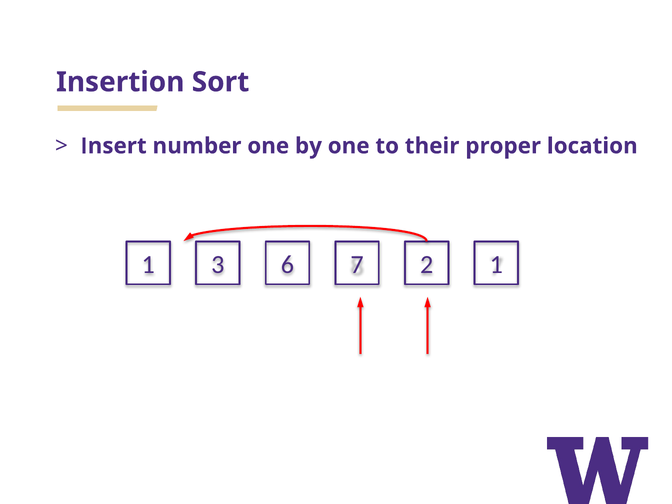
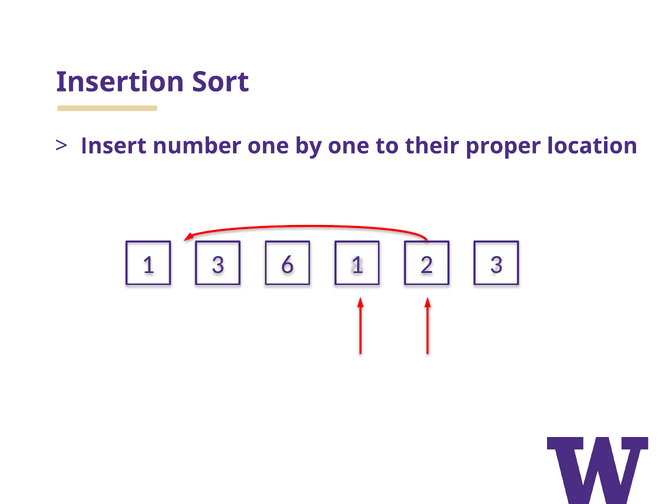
3 7: 7 -> 1 (357, 265)
2 1: 1 -> 3 (496, 265)
